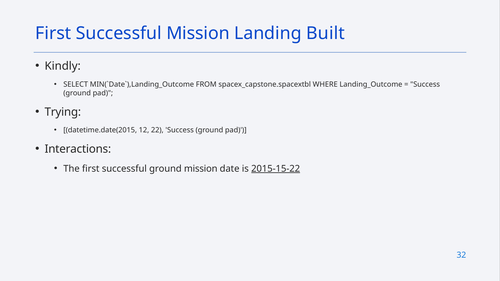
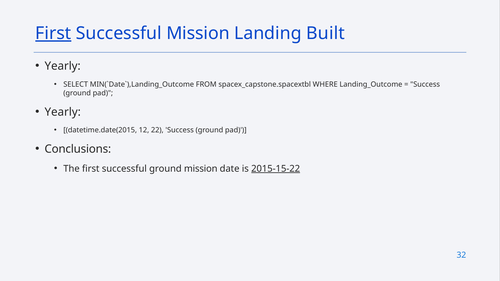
First underline: none -> present (53, 33)
Kindly: Kindly -> Yearly (63, 66)
Trying: Trying -> Yearly (63, 112)
Interactions: Interactions -> Conclusions (78, 149)
